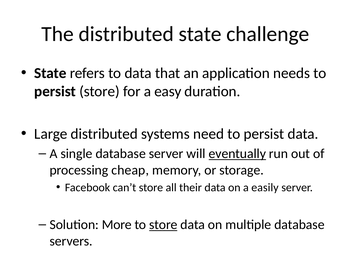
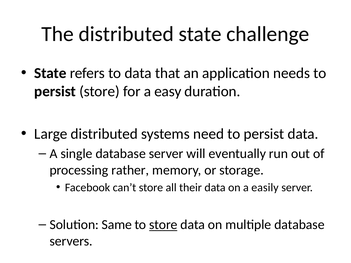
eventually underline: present -> none (237, 154)
cheap: cheap -> rather (130, 170)
More: More -> Same (117, 225)
